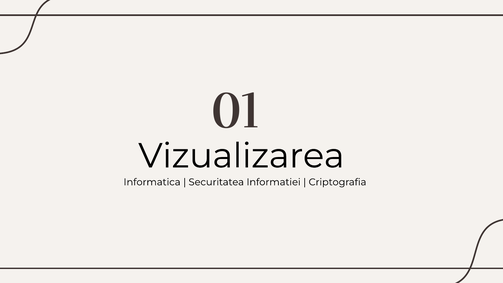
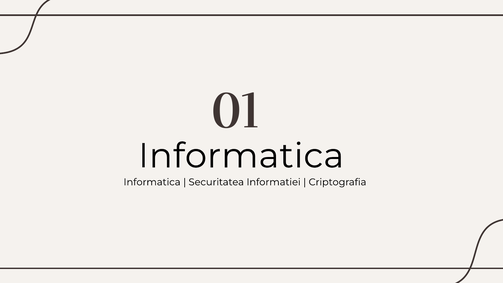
Vizualizarea: Vizualizarea -> Informatica (241, 156)
